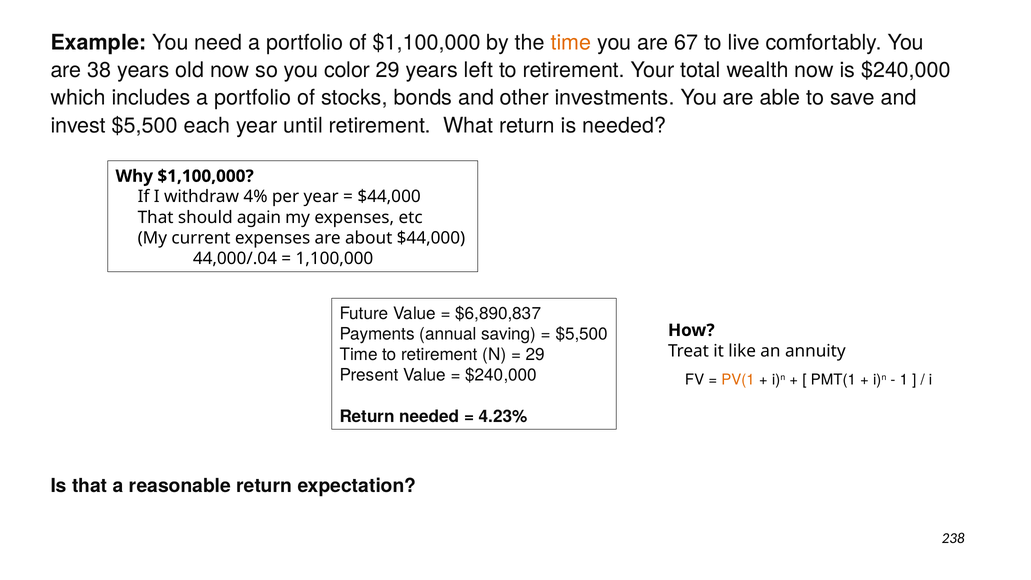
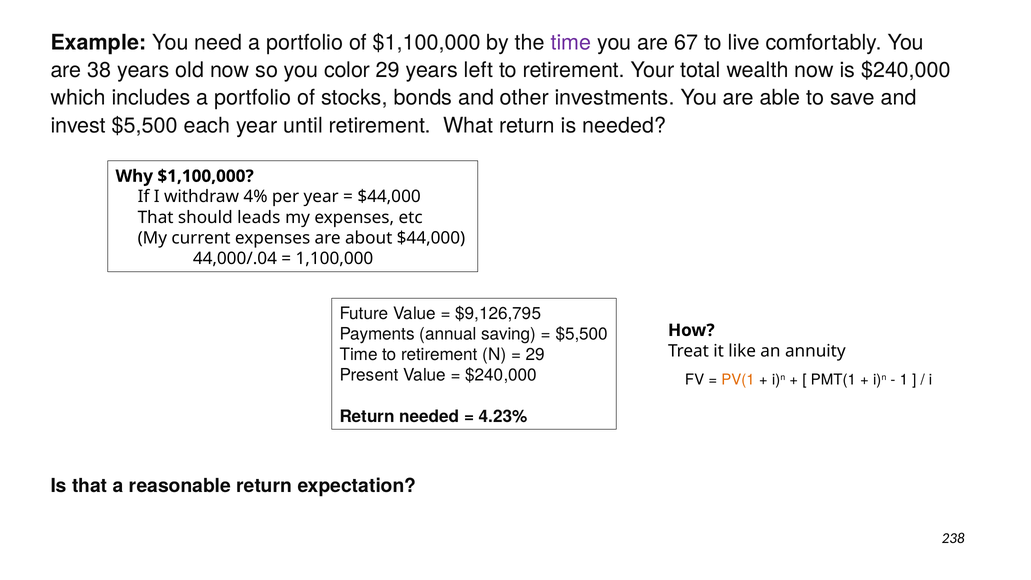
time colour: orange -> purple (571, 43)
again: again -> leads (259, 217)
$6,890,837: $6,890,837 -> $9,126,795 (498, 313)
